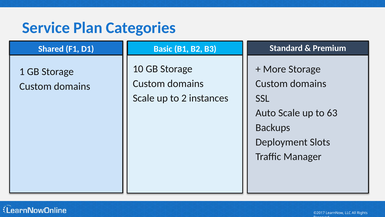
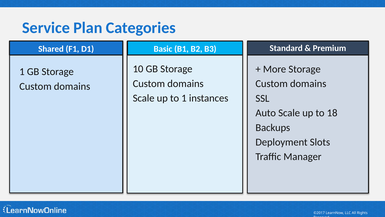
to 2: 2 -> 1 (184, 98)
63: 63 -> 18 (332, 113)
